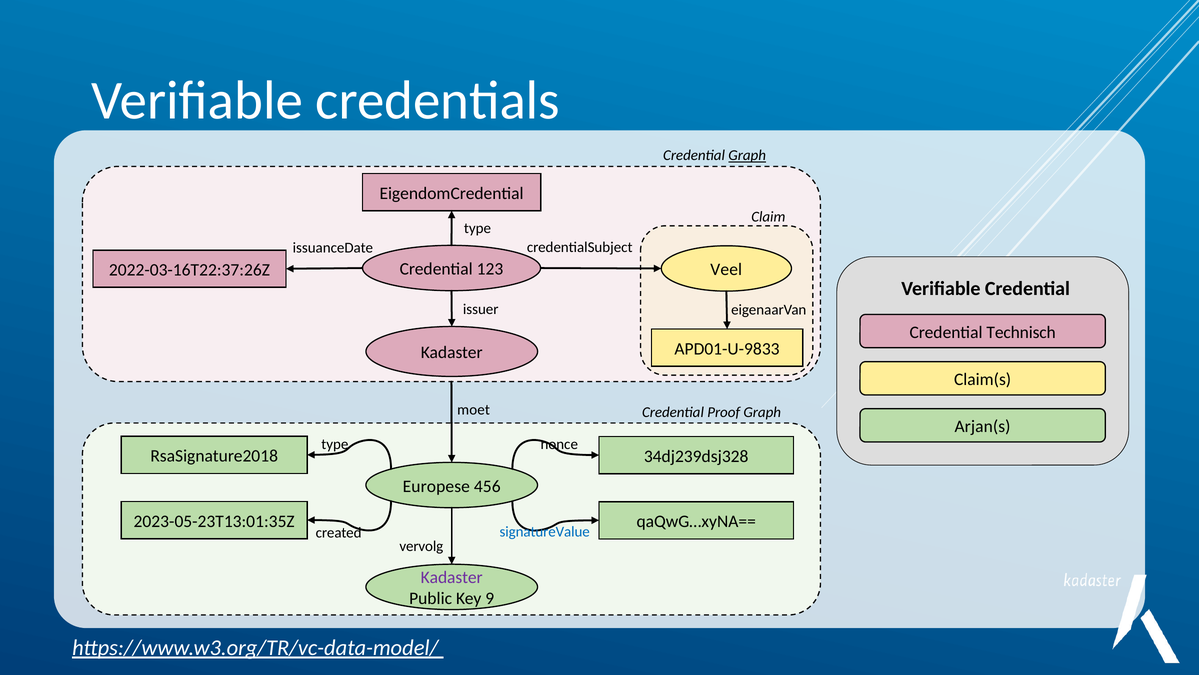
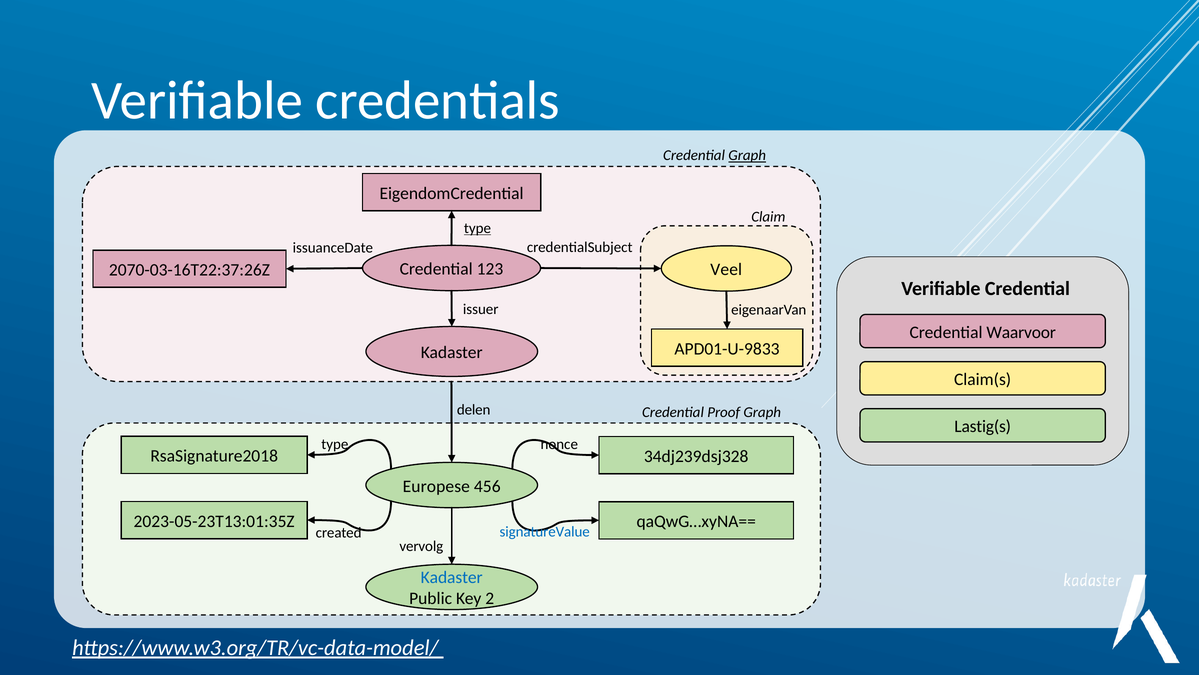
type underline: none -> present (477, 228)
2022-03-16T22:37:26Z: 2022-03-16T22:37:26Z -> 2070-03-16T22:37:26Z (189, 270)
Technisch: Technisch -> Waarvoor (1021, 332)
moet: moet -> delen (474, 410)
Arjan(s: Arjan(s -> Lastig(s (983, 426)
Kadaster colour: purple -> blue (452, 577)
9: 9 -> 2 (490, 598)
